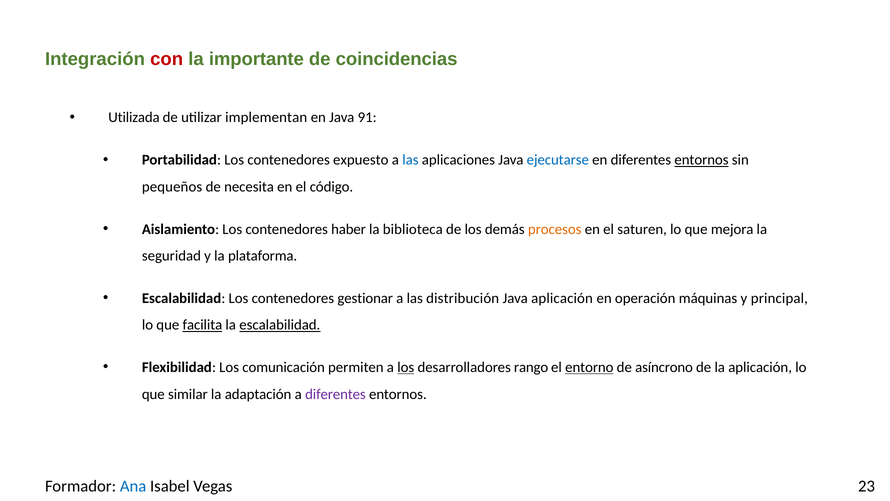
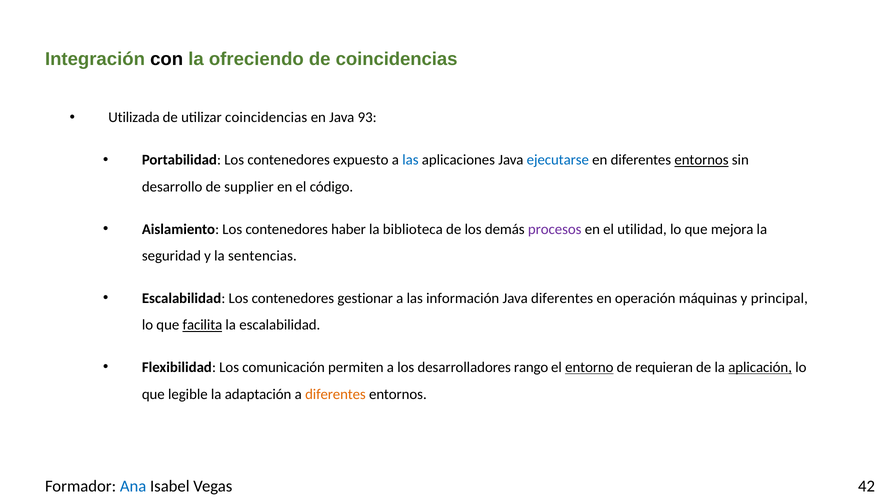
con colour: red -> black (167, 59)
importante: importante -> ofreciendo (256, 59)
utilizar implementan: implementan -> coincidencias (266, 117)
91: 91 -> 93 (367, 117)
pequeños: pequeños -> desarrollo (172, 187)
necesita: necesita -> supplier (249, 187)
procesos colour: orange -> purple (555, 229)
saturen: saturen -> utilidad (642, 229)
plataforma: plataforma -> sentencias (262, 256)
distribución: distribución -> información (463, 298)
Java aplicación: aplicación -> diferentes (562, 298)
escalabilidad underline: present -> none (280, 325)
los underline: present -> none (406, 367)
asíncrono: asíncrono -> requieran (664, 367)
aplicación underline: none -> present (760, 367)
similar: similar -> legible (188, 394)
diferentes colour: purple -> orange (335, 394)
23: 23 -> 42 (867, 486)
